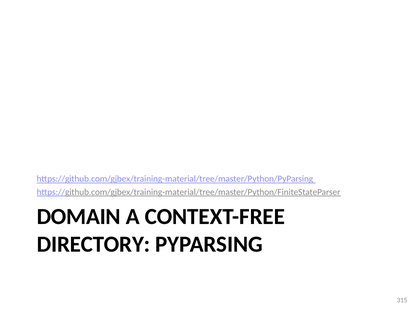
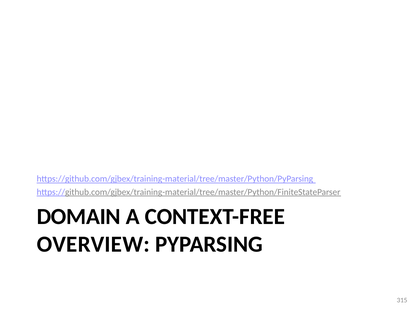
DIRECTORY: DIRECTORY -> OVERVIEW (93, 244)
